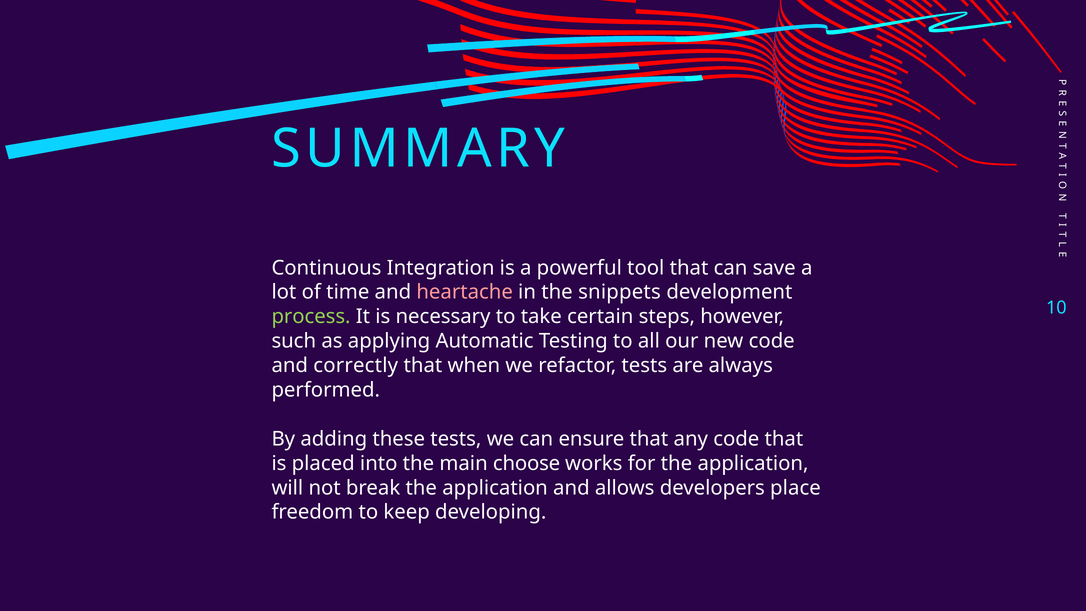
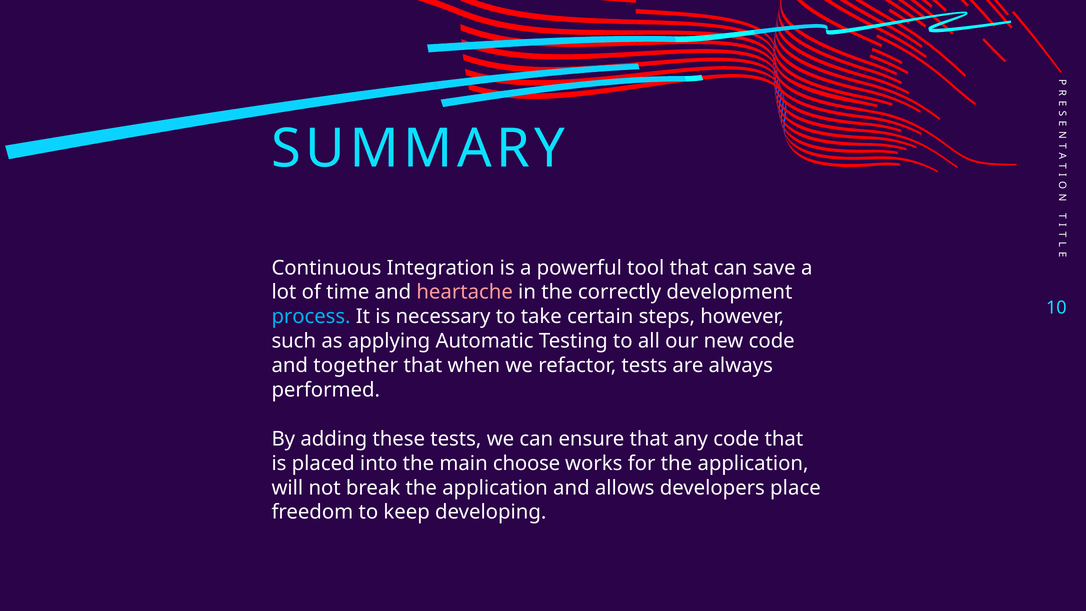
snippets: snippets -> correctly (620, 292)
process colour: light green -> light blue (311, 317)
correctly: correctly -> together (356, 366)
